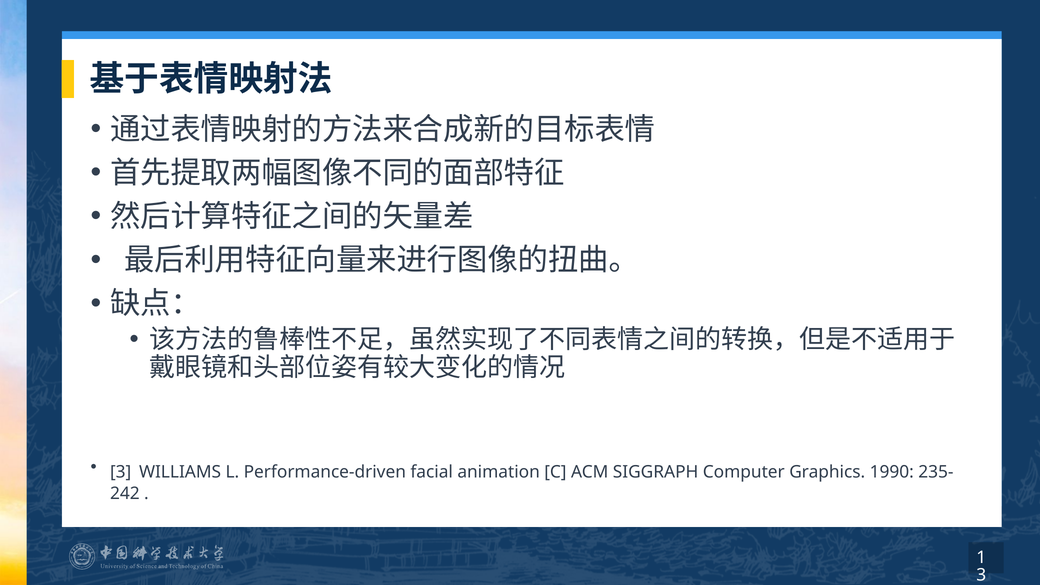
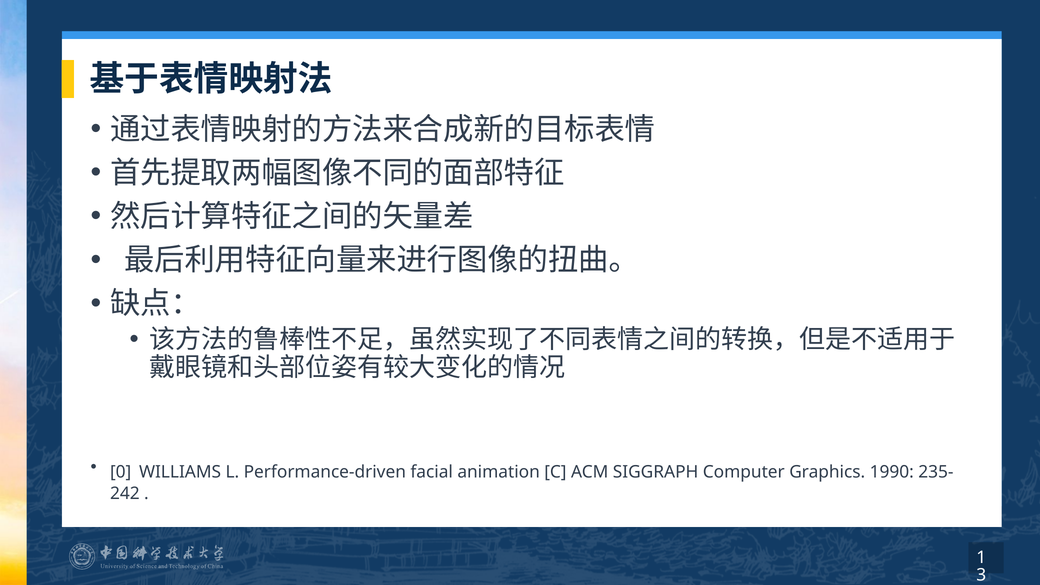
3: 3 -> 0 (121, 472)
